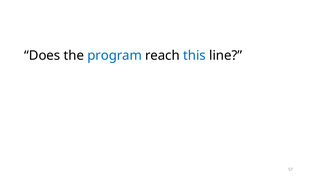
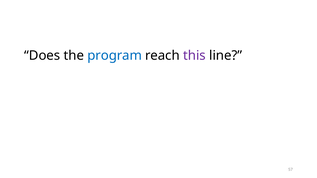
this colour: blue -> purple (194, 56)
